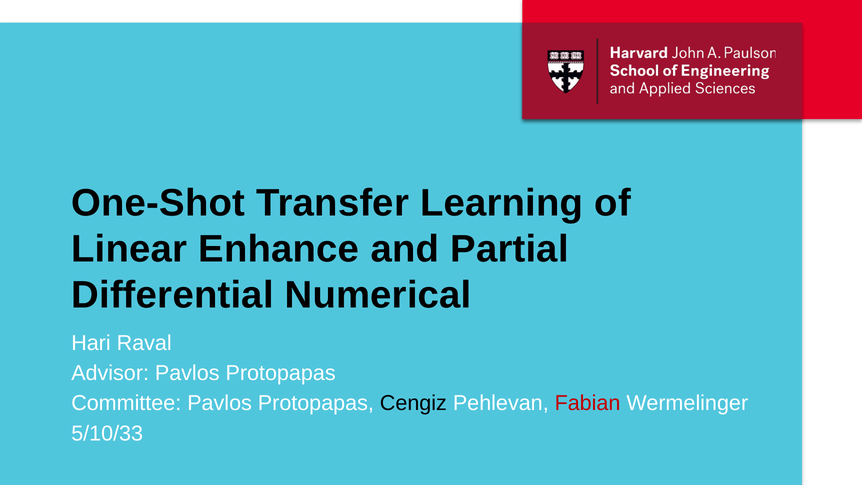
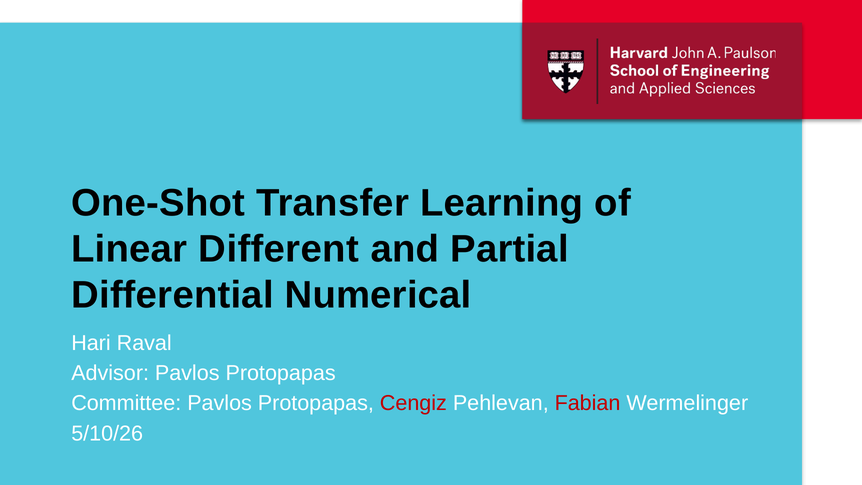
Enhance: Enhance -> Different (279, 249)
Cengiz colour: black -> red (413, 403)
5/10/33: 5/10/33 -> 5/10/26 (107, 433)
